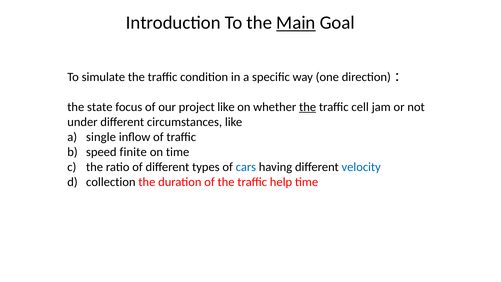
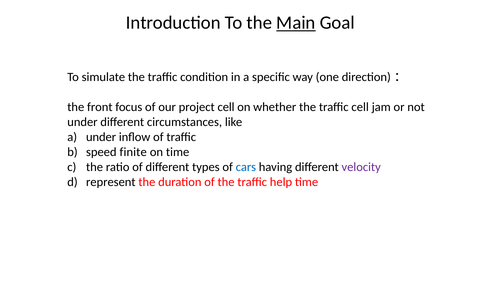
state: state -> front (100, 107)
project like: like -> cell (226, 107)
the underline: present -> none (308, 107)
a single: single -> under (101, 137)
velocity colour: blue -> purple (361, 167)
collection: collection -> represent (111, 182)
